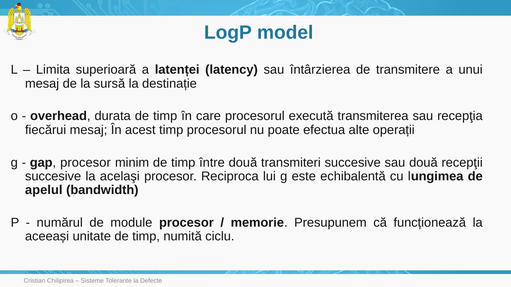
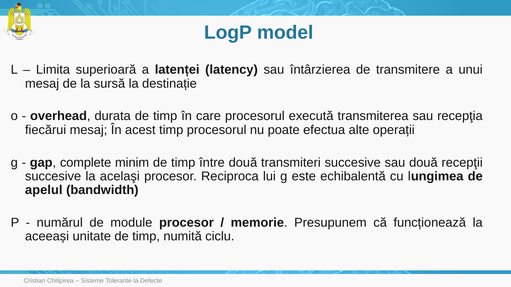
gap procesor: procesor -> complete (86, 163)
